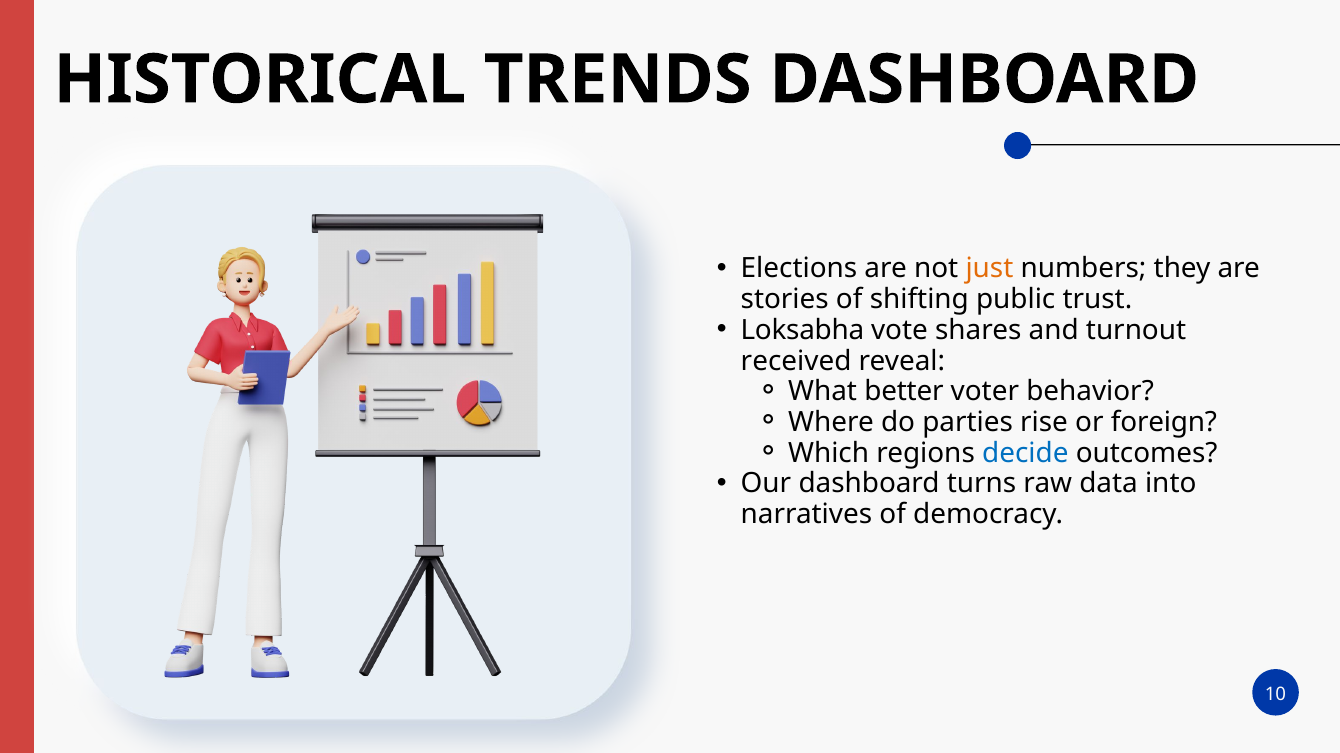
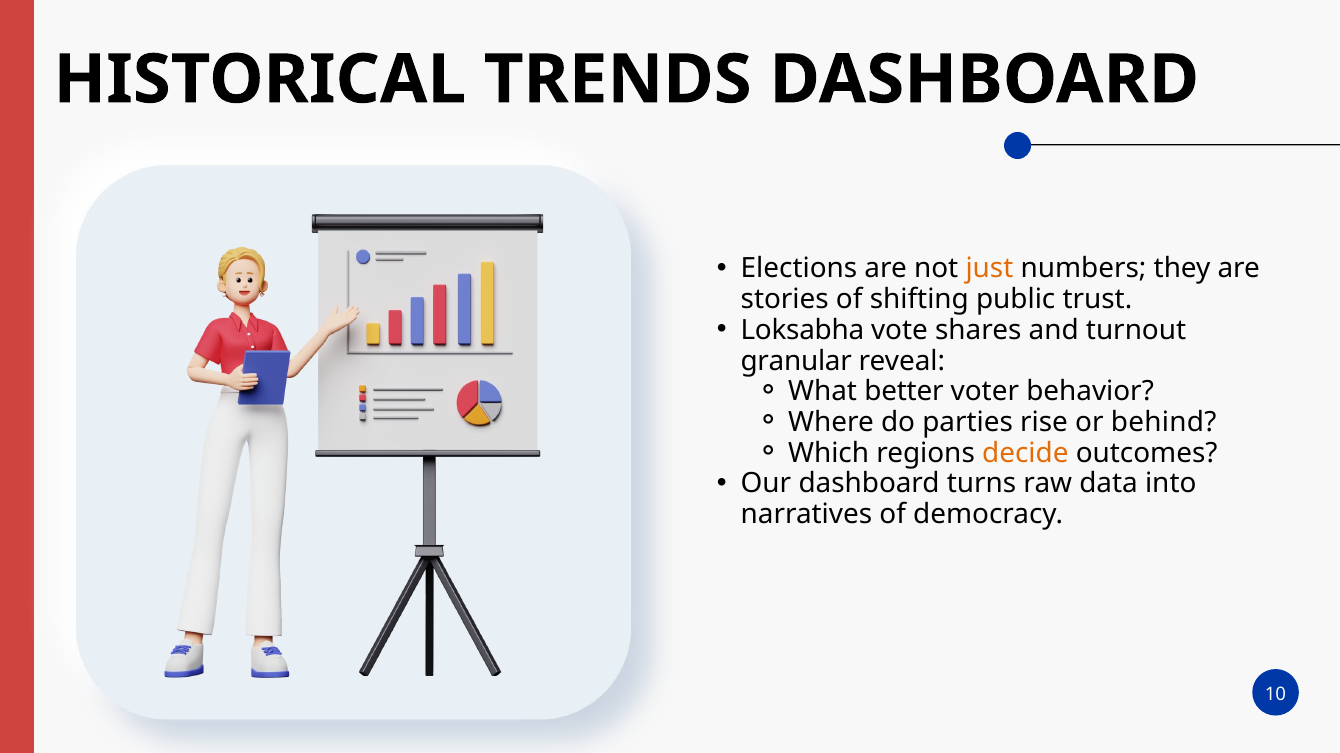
received: received -> granular (796, 361)
foreign: foreign -> behind (1164, 423)
decide colour: blue -> orange (1025, 453)
